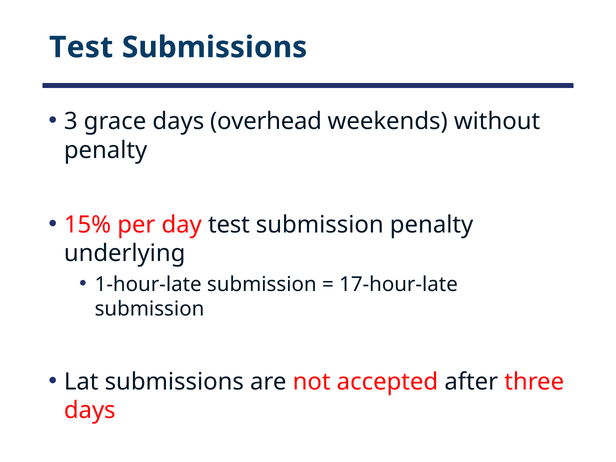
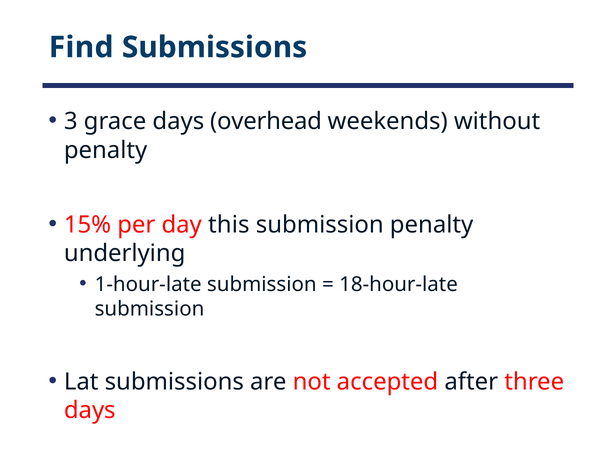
Test: Test -> Find (81, 47)
day test: test -> this (229, 225)
17-hour-late: 17-hour-late -> 18-hour-late (399, 284)
